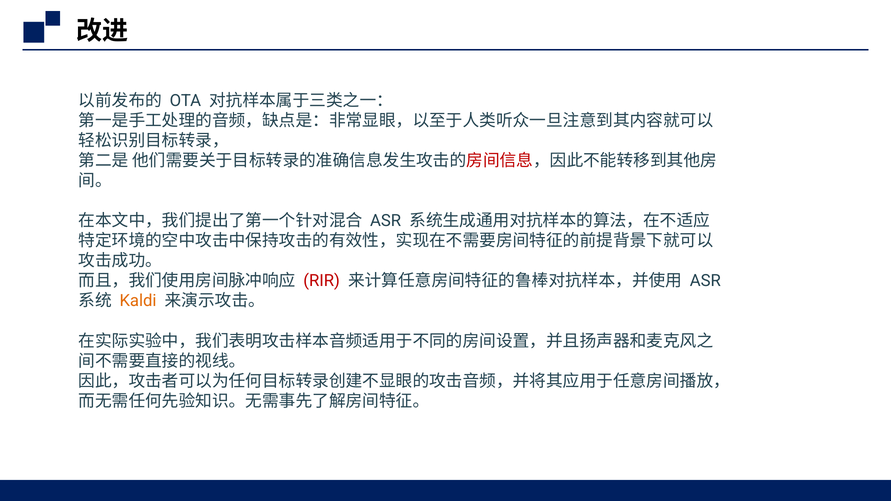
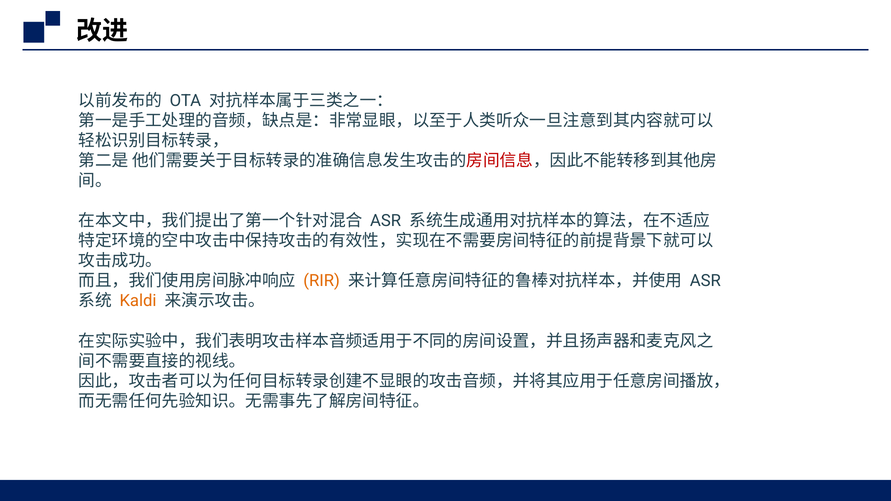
RIR colour: red -> orange (322, 281)
